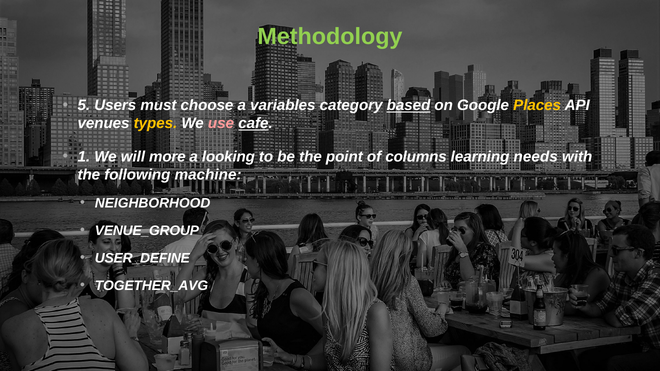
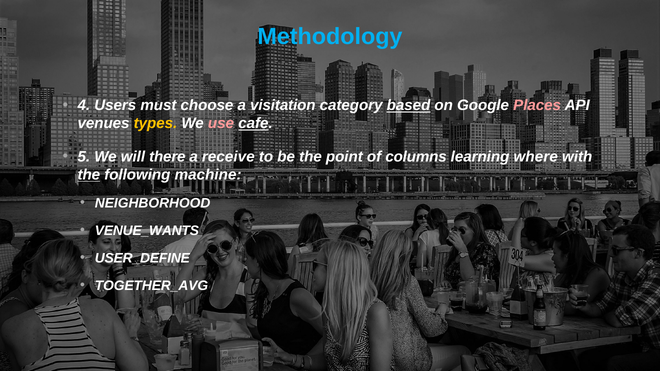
Methodology colour: light green -> light blue (330, 36)
5: 5 -> 4 (84, 105)
variables: variables -> visitation (283, 105)
Places colour: yellow -> pink (537, 105)
1: 1 -> 5 (84, 157)
more: more -> there (167, 157)
looking: looking -> receive (228, 157)
needs: needs -> where (536, 157)
the underline: none -> present (89, 175)
VENUE_GROUP: VENUE_GROUP -> VENUE_WANTS (147, 231)
